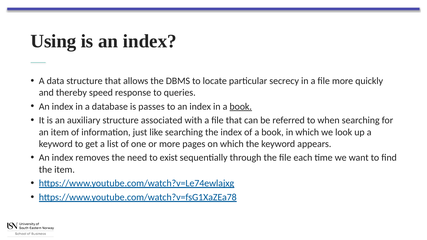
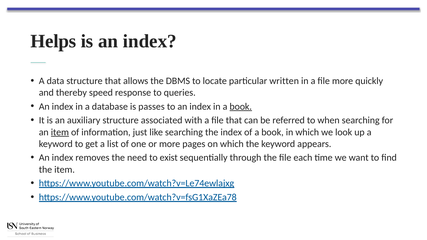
Using: Using -> Helps (53, 41)
secrecy: secrecy -> written (284, 81)
item underline: none -> present (60, 132)
